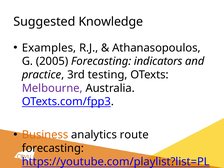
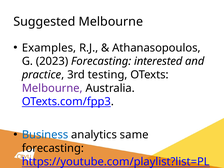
Suggested Knowledge: Knowledge -> Melbourne (111, 22)
2005: 2005 -> 2023 (52, 61)
indicators: indicators -> interested (158, 61)
Business colour: orange -> blue (45, 135)
route: route -> same (134, 135)
